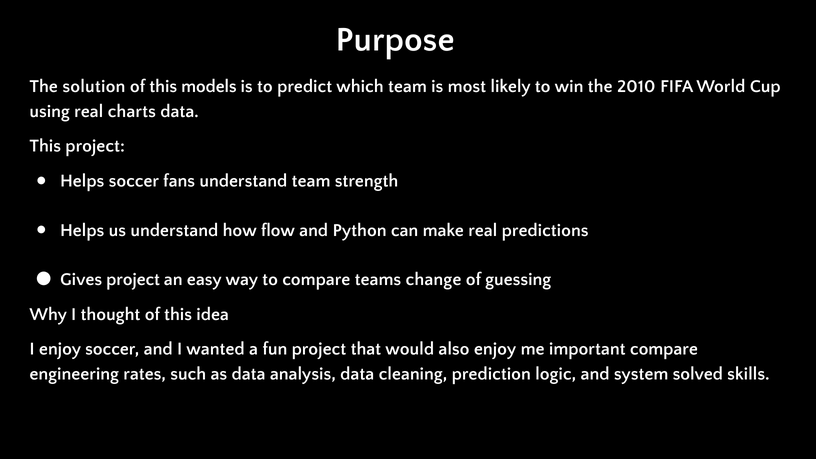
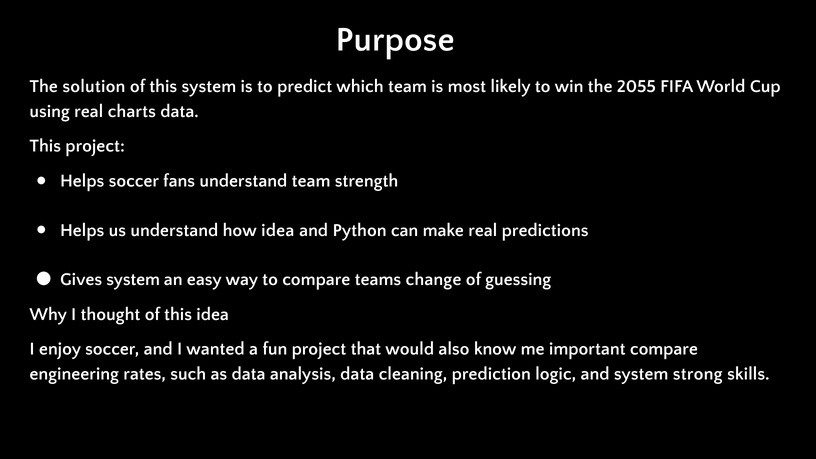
this models: models -> system (209, 87)
2010: 2010 -> 2055 (636, 87)
how flow: flow -> idea (278, 230)
Gives project: project -> system (133, 279)
also enjoy: enjoy -> know (495, 349)
solved: solved -> strong (698, 374)
